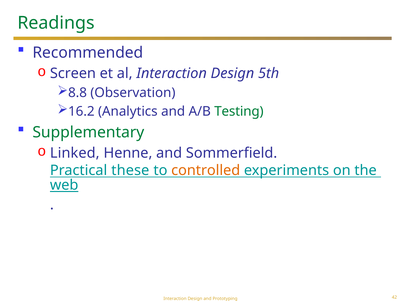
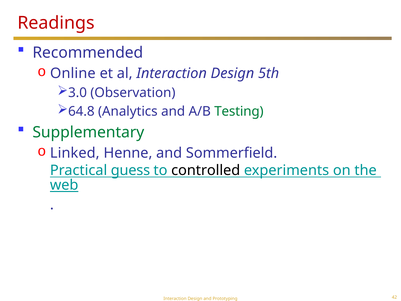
Readings colour: green -> red (56, 23)
Screen: Screen -> Online (73, 73)
8.8: 8.8 -> 3.0 (78, 93)
16.2: 16.2 -> 64.8 (81, 111)
these: these -> guess (130, 170)
controlled colour: orange -> black (206, 170)
